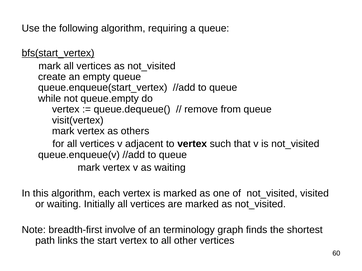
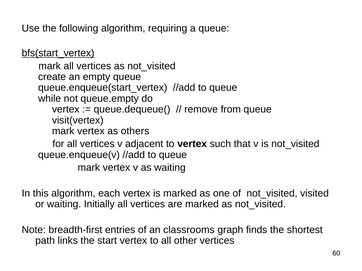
involve: involve -> entries (120, 230)
terminology: terminology -> classrooms (189, 230)
